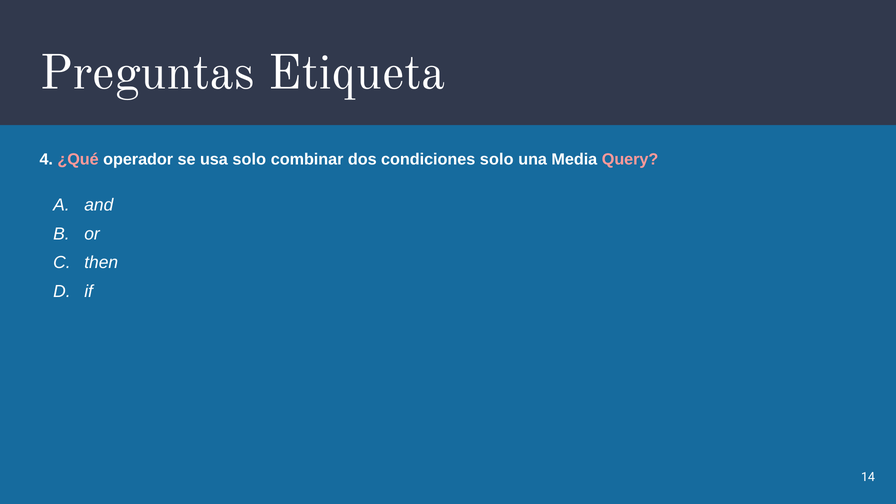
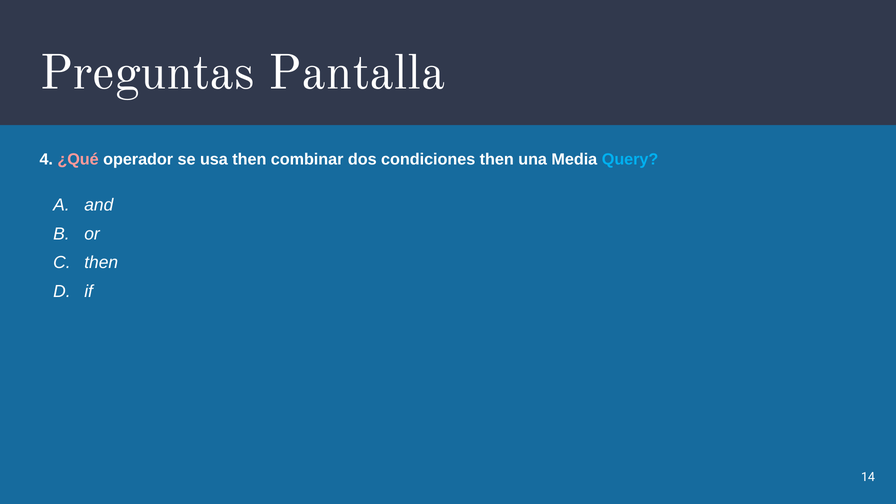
Etiqueta: Etiqueta -> Pantalla (357, 73)
usa solo: solo -> then (249, 159)
condiciones solo: solo -> then (497, 159)
Query colour: pink -> light blue (630, 159)
